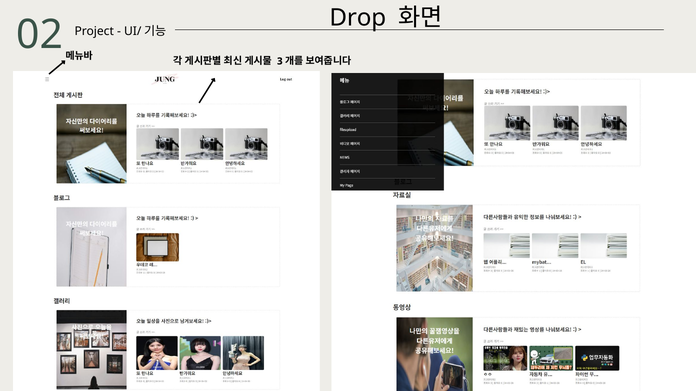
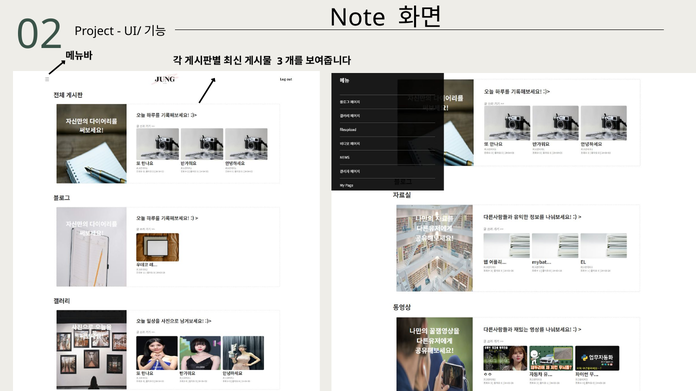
Drop: Drop -> Note (358, 18)
